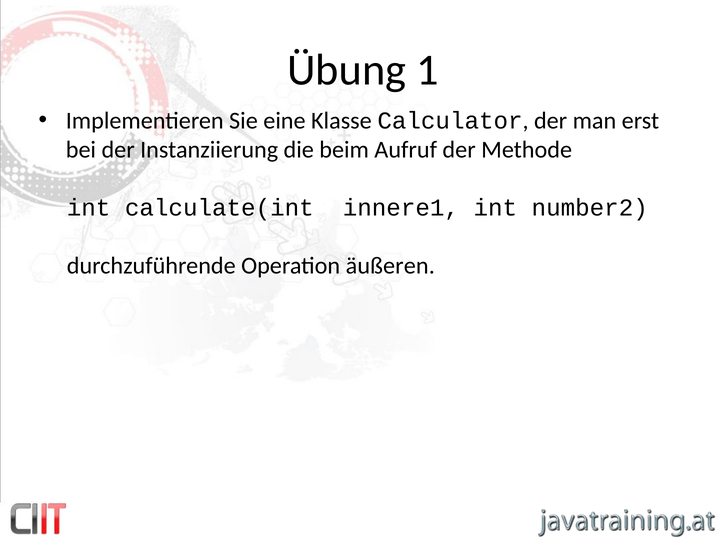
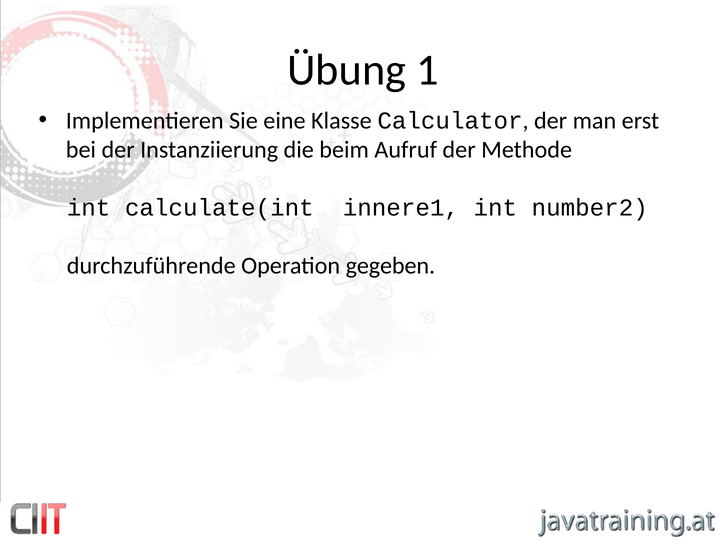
äußeren: äußeren -> gegeben (390, 266)
